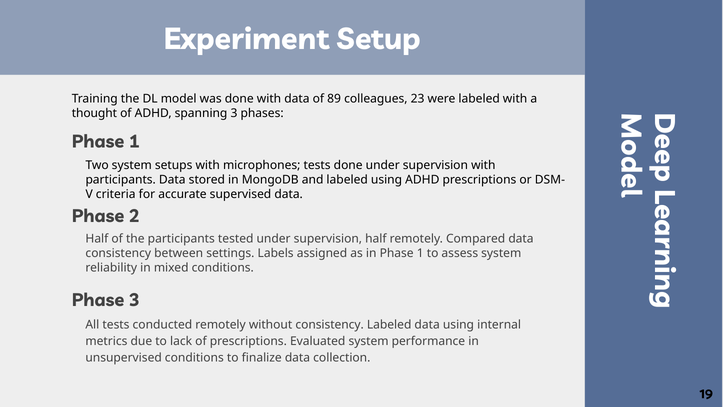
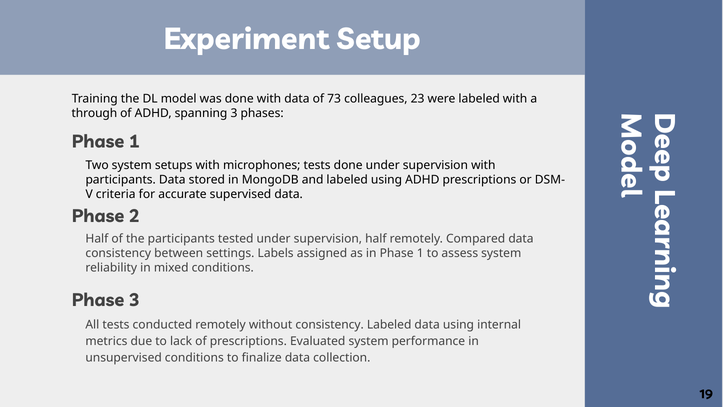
89: 89 -> 73 (334, 99)
thought: thought -> through (94, 113)
